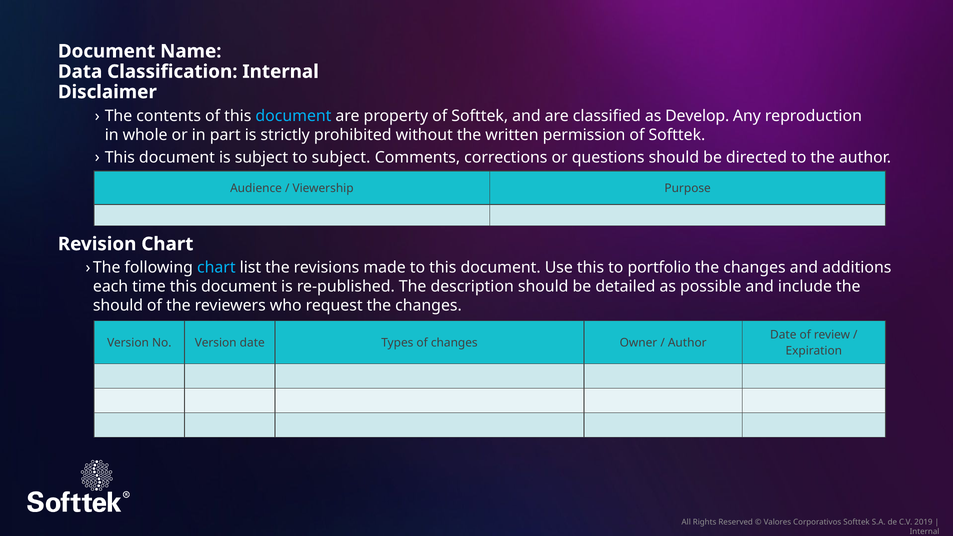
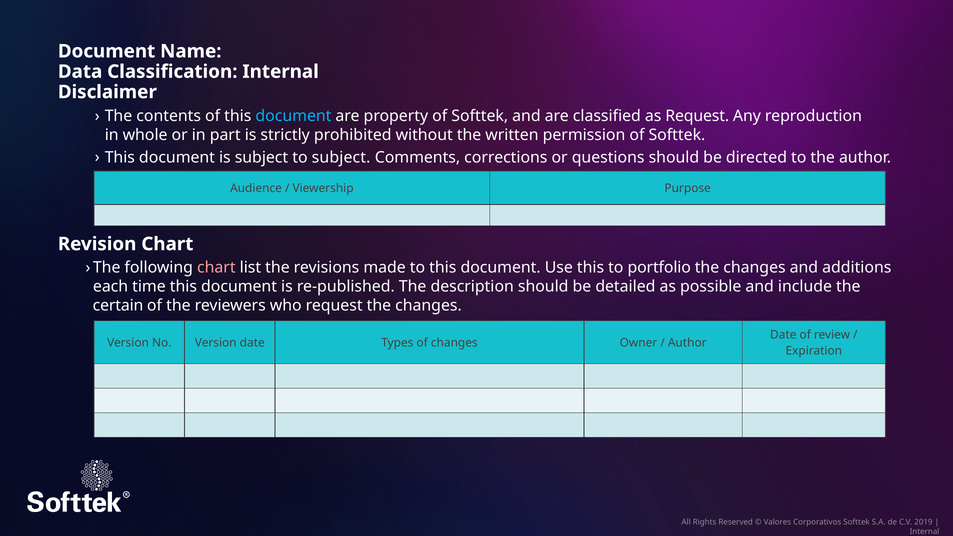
as Develop: Develop -> Request (697, 116)
chart colour: light blue -> pink (216, 268)
should: should -> certain (118, 306)
